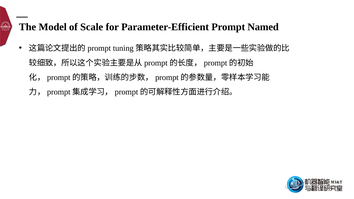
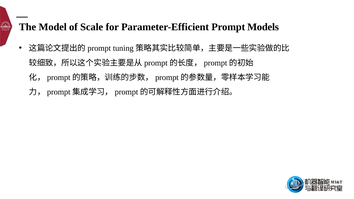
Named: Named -> Models (263, 27)
